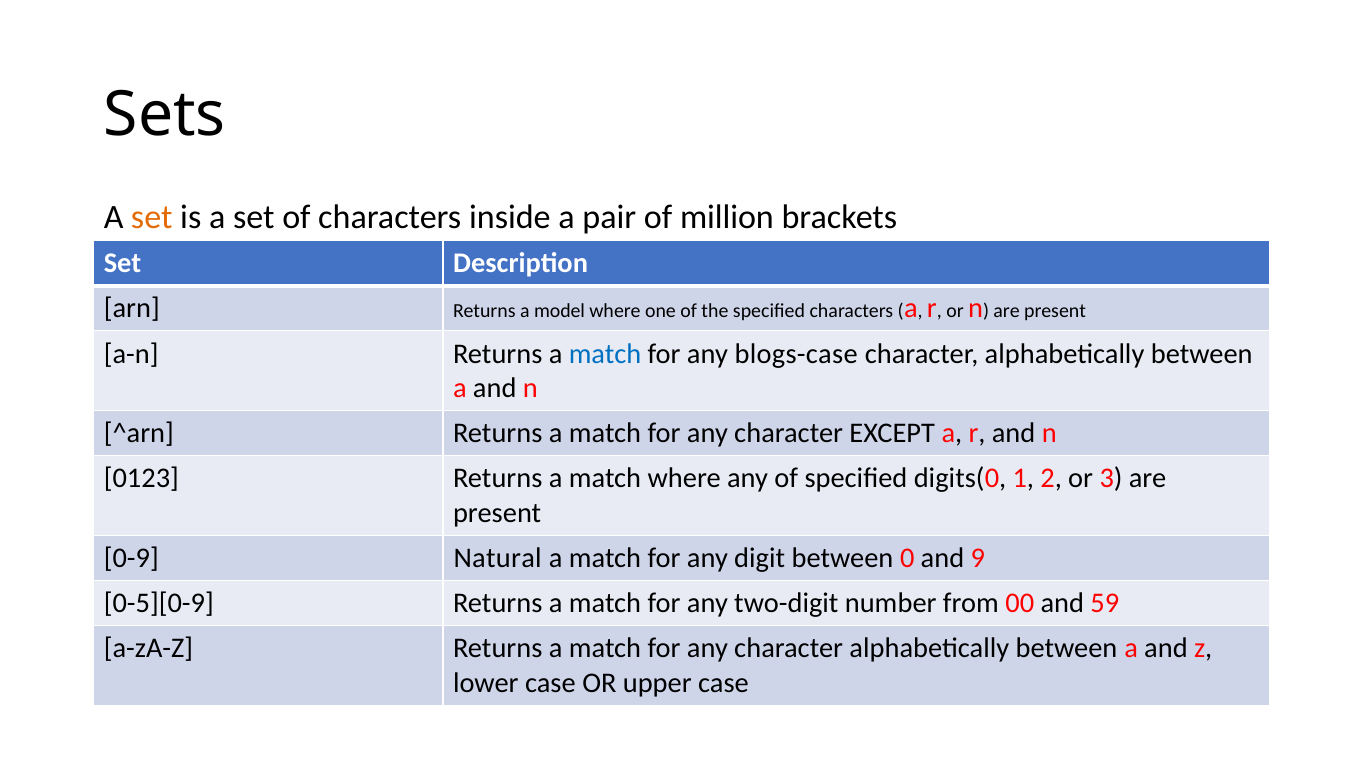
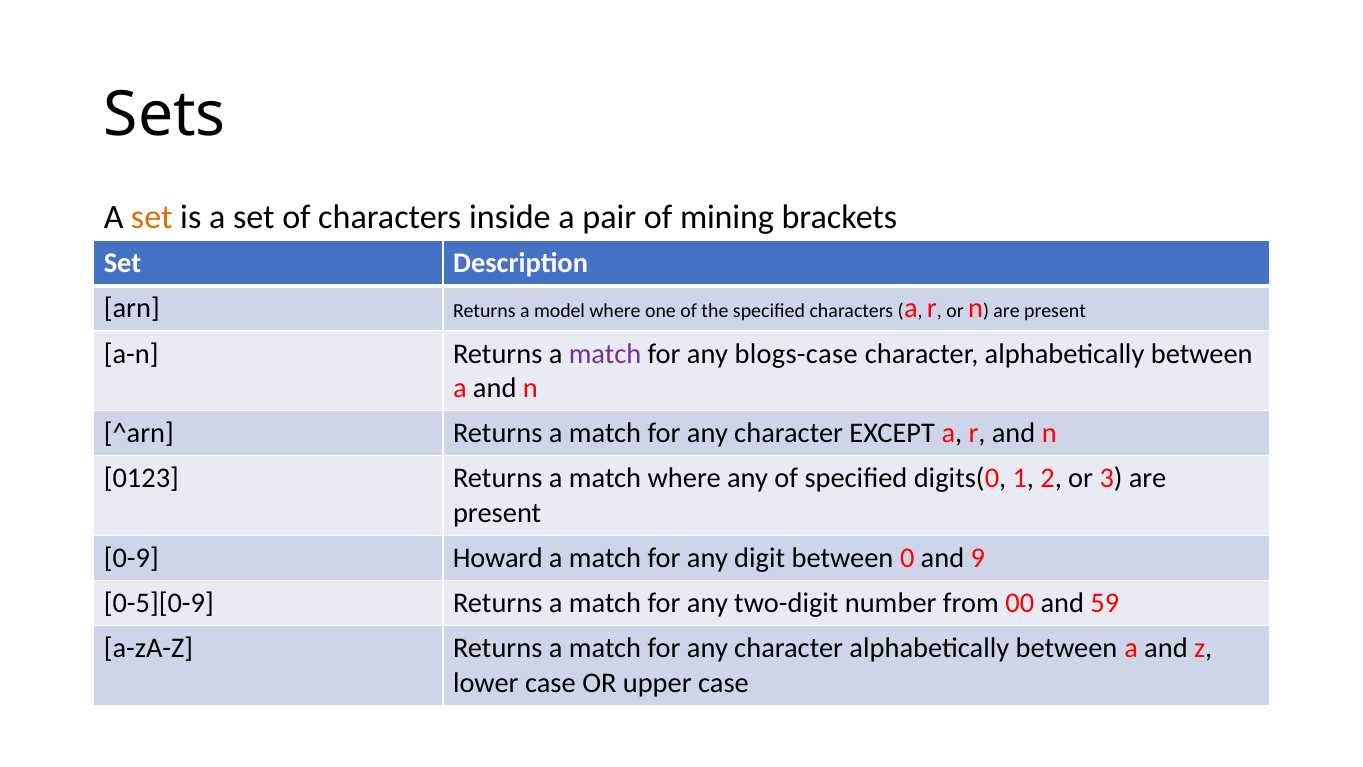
million: million -> mining (727, 217)
match colour: blue -> purple (605, 354)
Natural: Natural -> Howard (498, 558)
